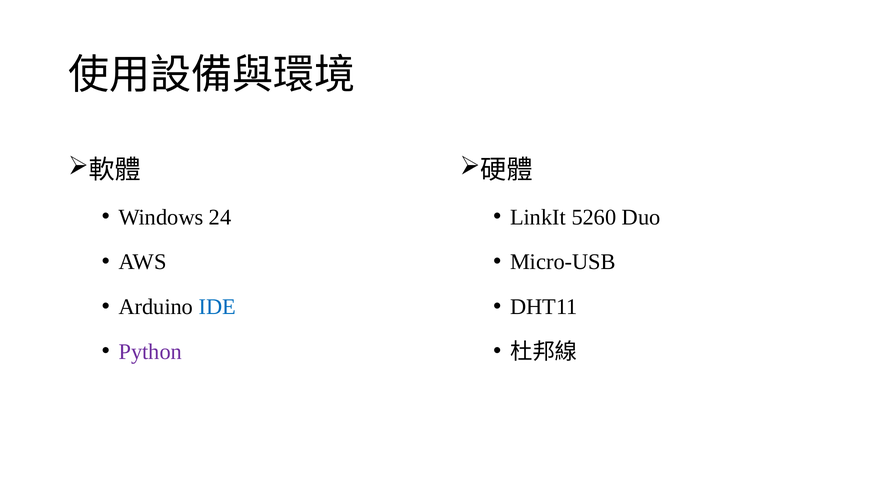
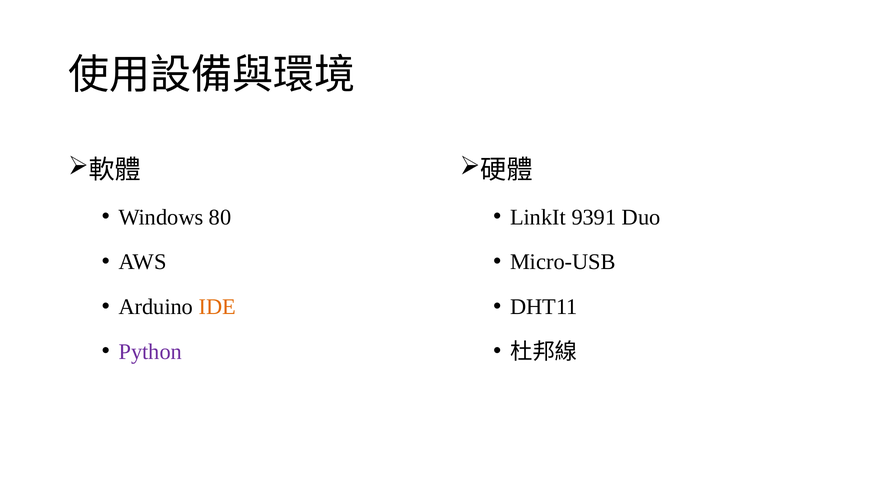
24: 24 -> 80 (220, 217)
5260: 5260 -> 9391 (594, 217)
IDE colour: blue -> orange (217, 307)
